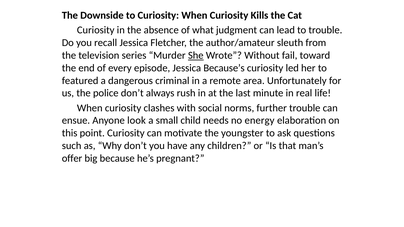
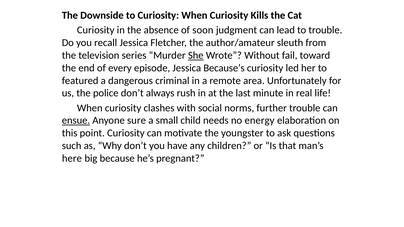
what: what -> soon (203, 30)
ensue underline: none -> present (76, 121)
look: look -> sure (137, 121)
offer: offer -> here (72, 158)
